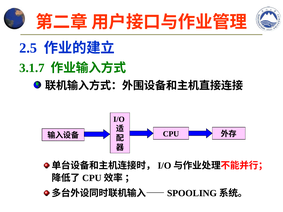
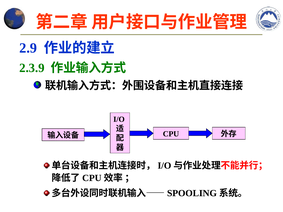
2.5: 2.5 -> 2.9 (28, 48)
3.1.7: 3.1.7 -> 2.3.9 (32, 68)
